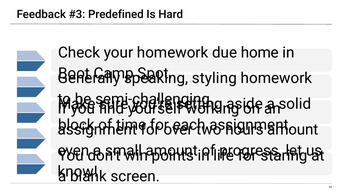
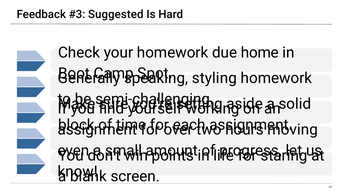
Predefined: Predefined -> Suggested (116, 14)
amount: amount -> moving (293, 130)
